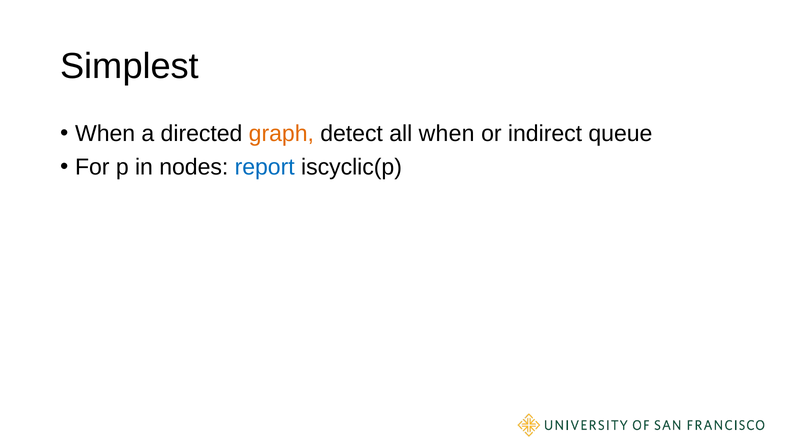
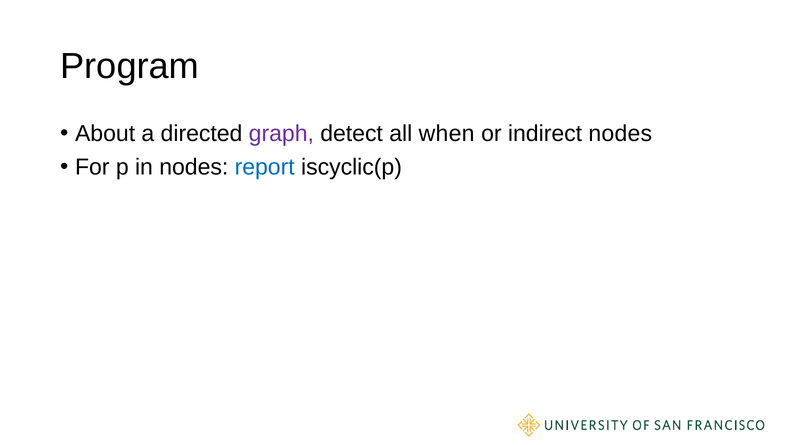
Simplest: Simplest -> Program (130, 66)
When: When -> About (105, 134)
graph colour: orange -> purple (281, 134)
indirect queue: queue -> nodes (620, 134)
